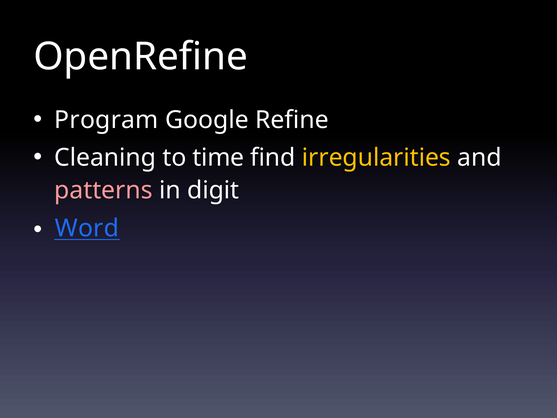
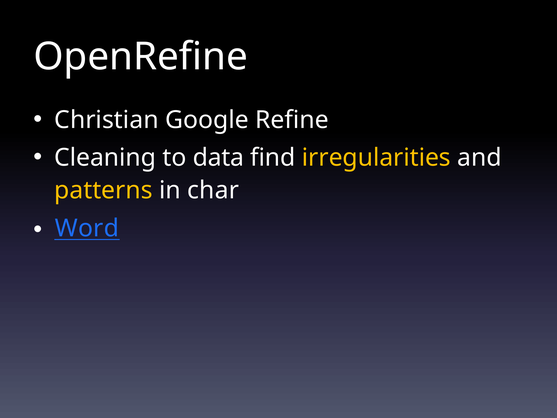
Program: Program -> Christian (106, 120)
time: time -> data (218, 157)
patterns colour: pink -> yellow (103, 190)
digit: digit -> char (213, 190)
